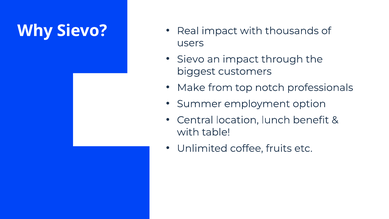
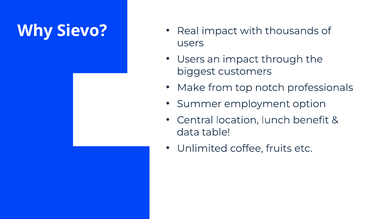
Sievo: Sievo -> Users (191, 59)
with: with -> data (188, 132)
